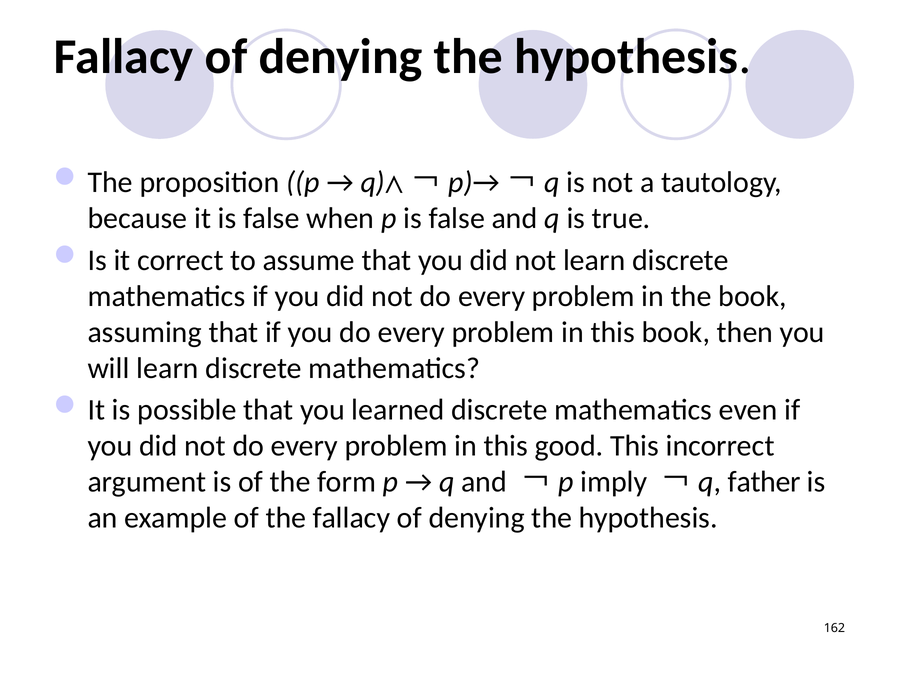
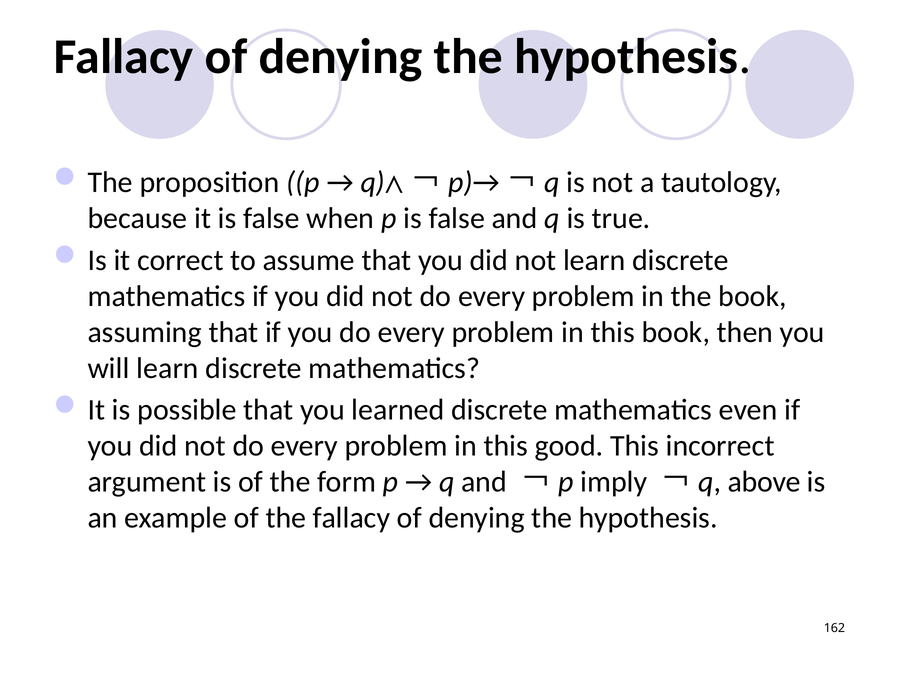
father: father -> above (764, 482)
